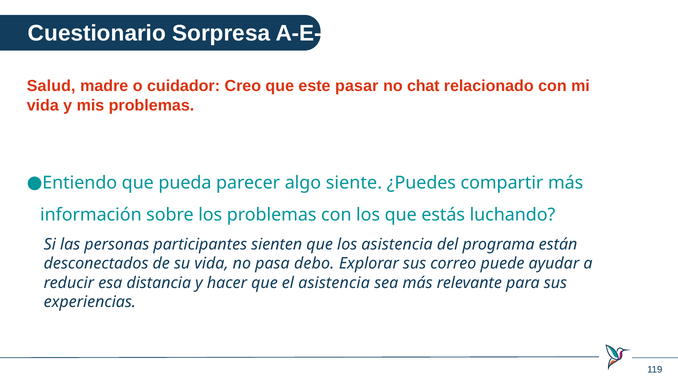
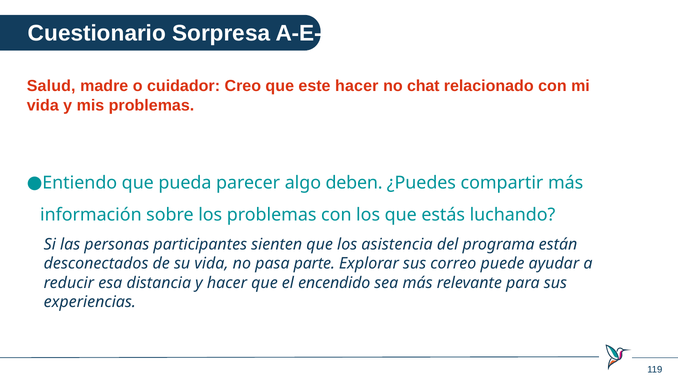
este pasar: pasar -> hacer (357, 86)
siente: siente -> deben (354, 183)
debo: debo -> parte (314, 264)
el asistencia: asistencia -> encendido (334, 283)
